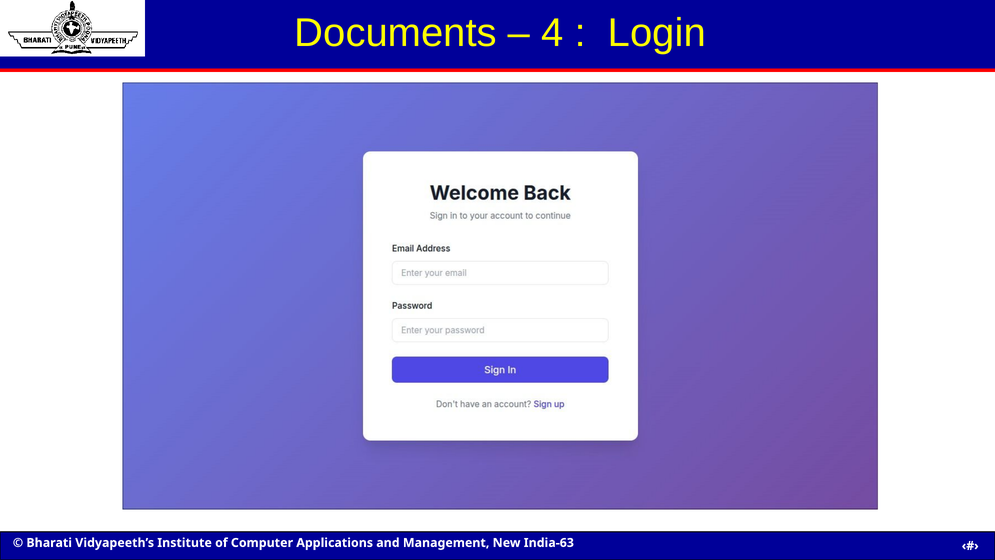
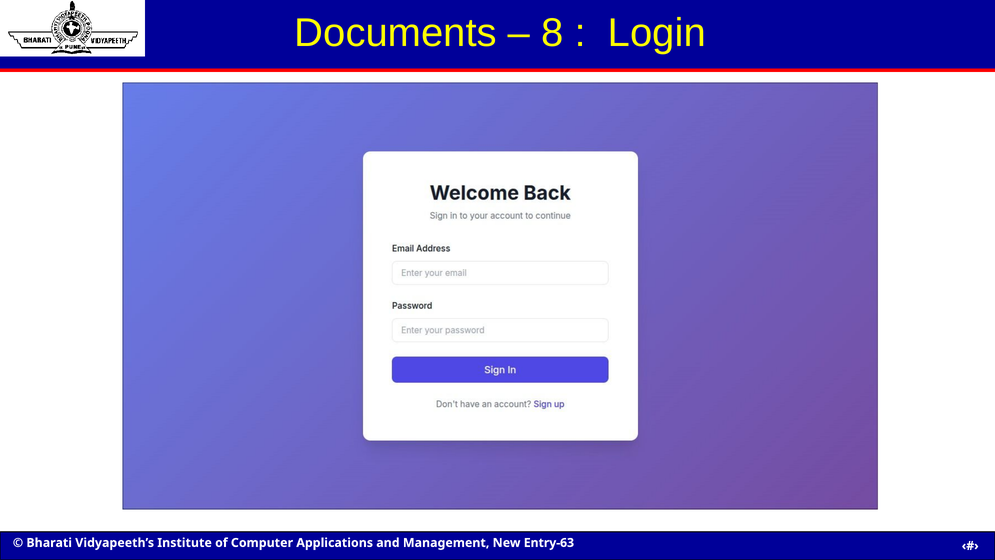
4: 4 -> 8 (552, 33)
India-63: India-63 -> Entry-63 (549, 543)
